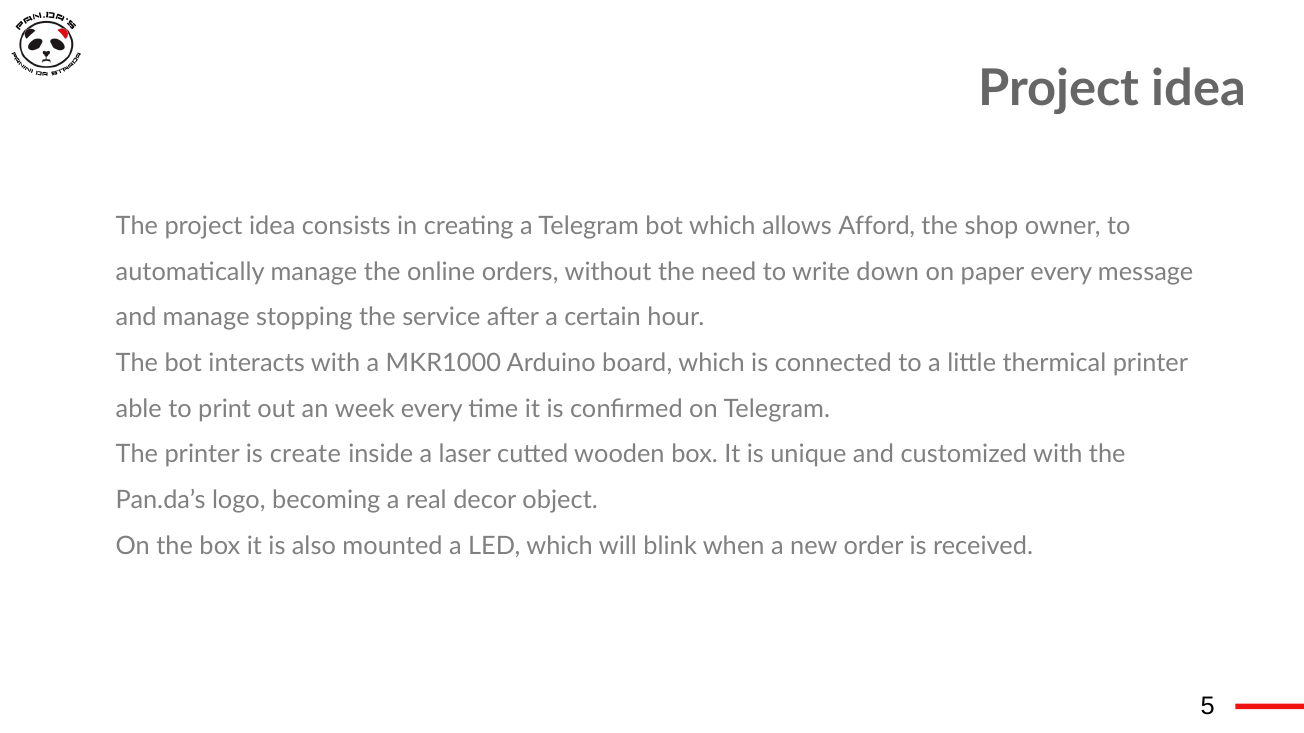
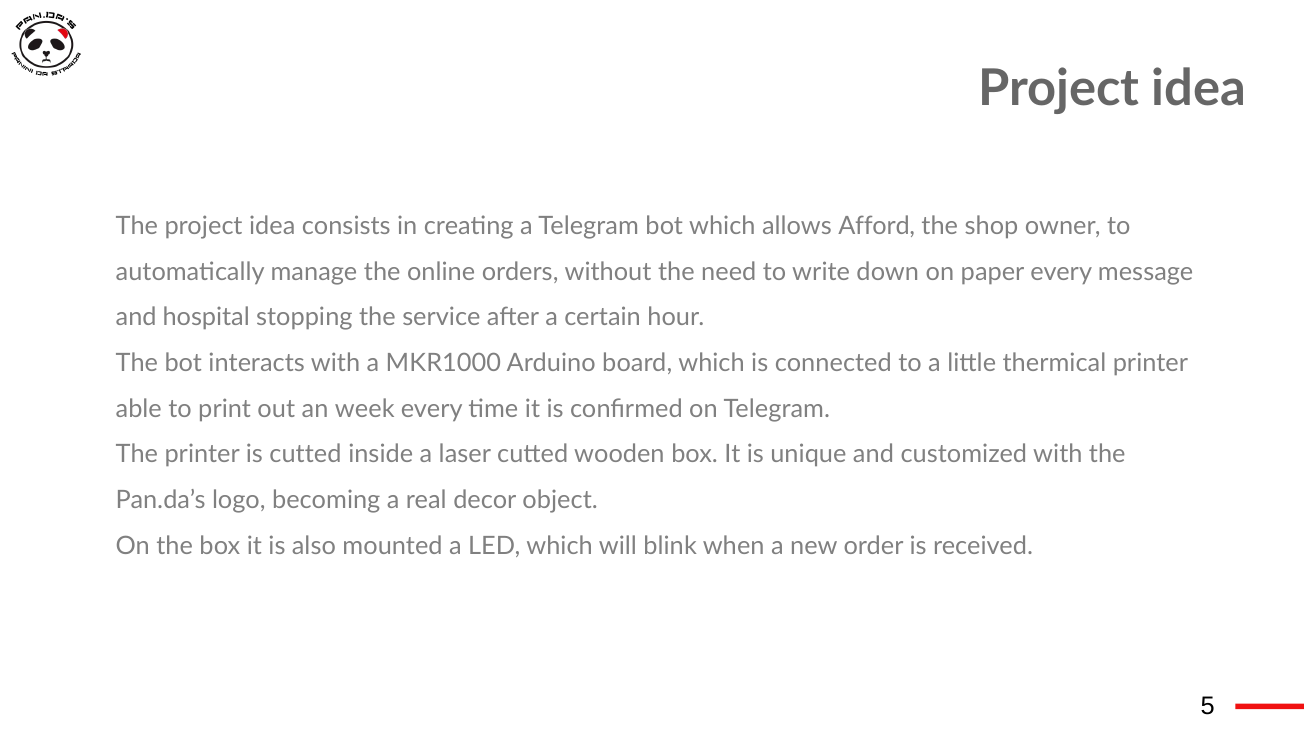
and manage: manage -> hospital (206, 318)
is create: create -> cutted (306, 455)
